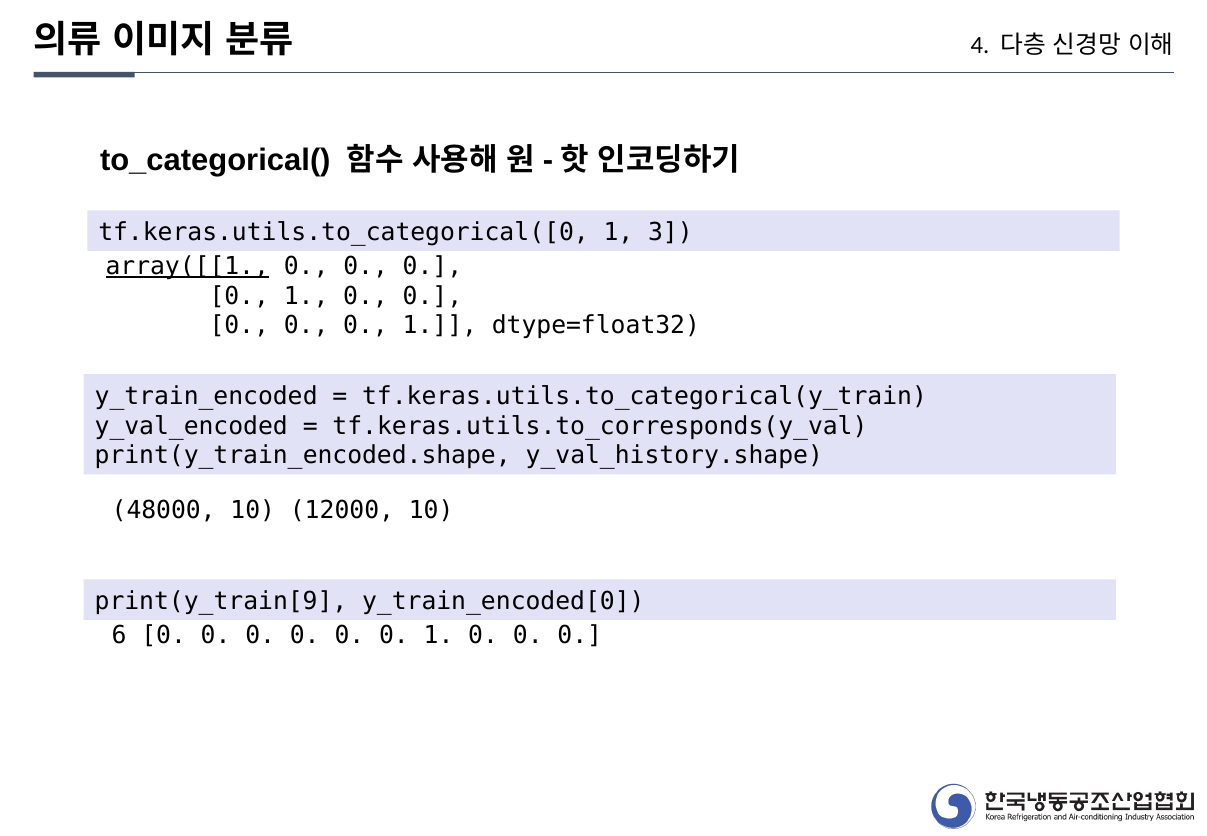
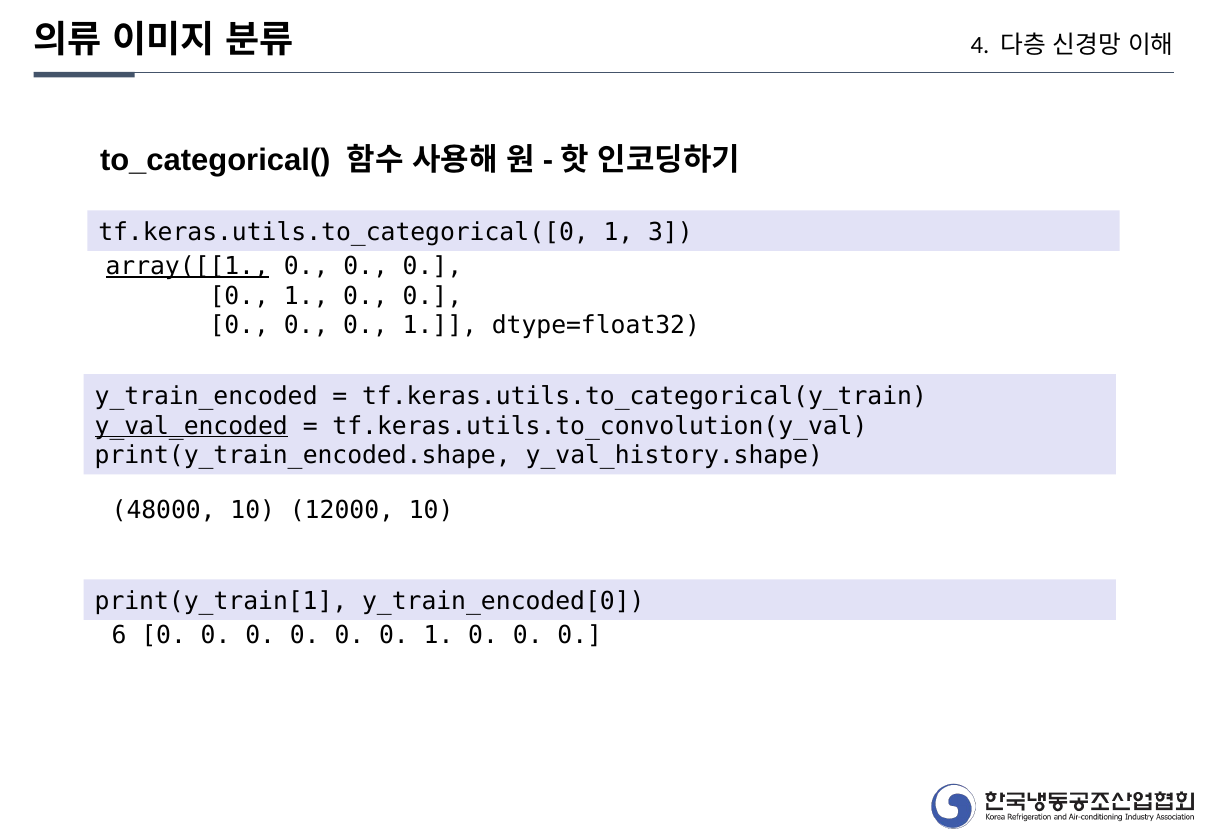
y_val_encoded underline: none -> present (191, 426)
tf.keras.utils.to_corresponds(y_val: tf.keras.utils.to_corresponds(y_val -> tf.keras.utils.to_convolution(y_val (600, 426)
print(y_train[9: print(y_train[9 -> print(y_train[1 (221, 601)
